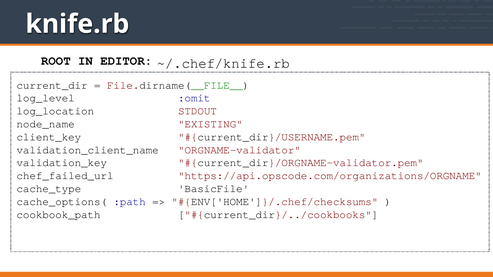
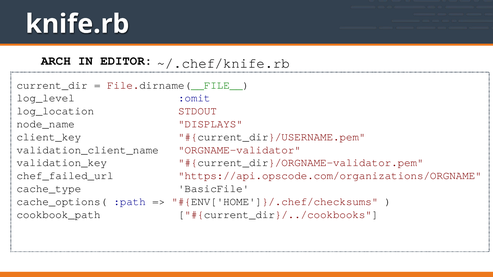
ROOT: ROOT -> ARCH (56, 61)
EXISTING: EXISTING -> DISPLAYS (210, 124)
